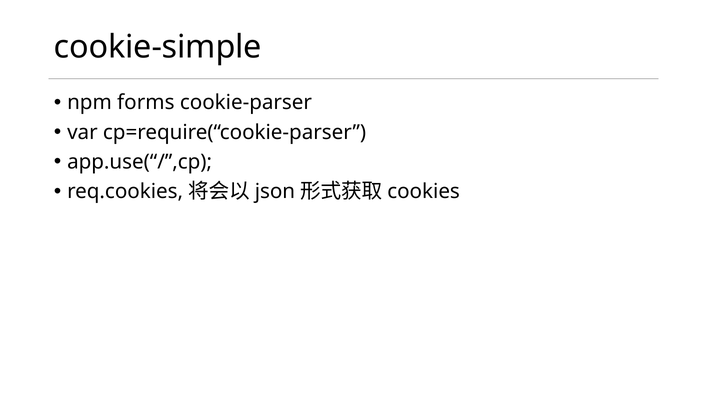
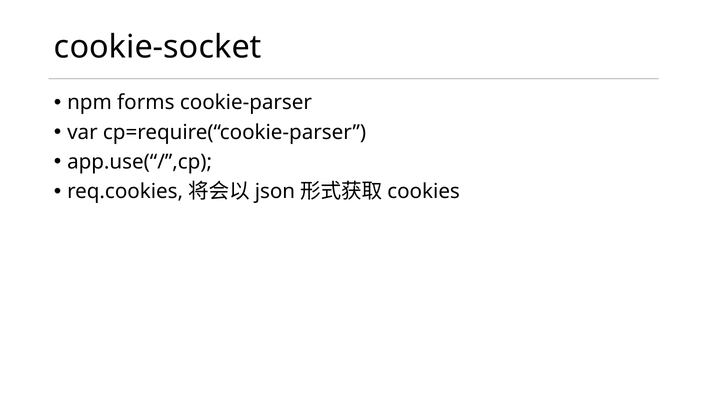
cookie-simple: cookie-simple -> cookie-socket (158, 47)
